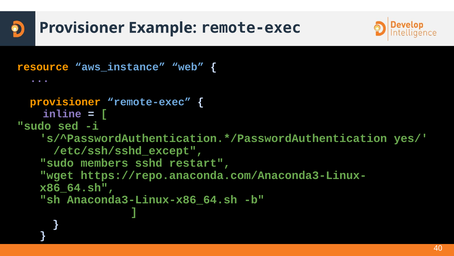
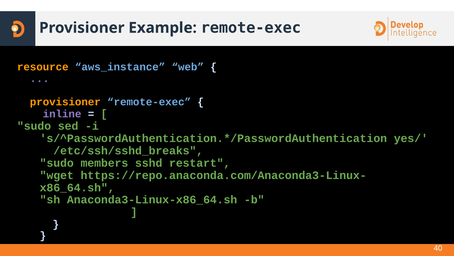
/etc/ssh/sshd_except: /etc/ssh/sshd_except -> /etc/ssh/sshd_breaks (128, 150)
